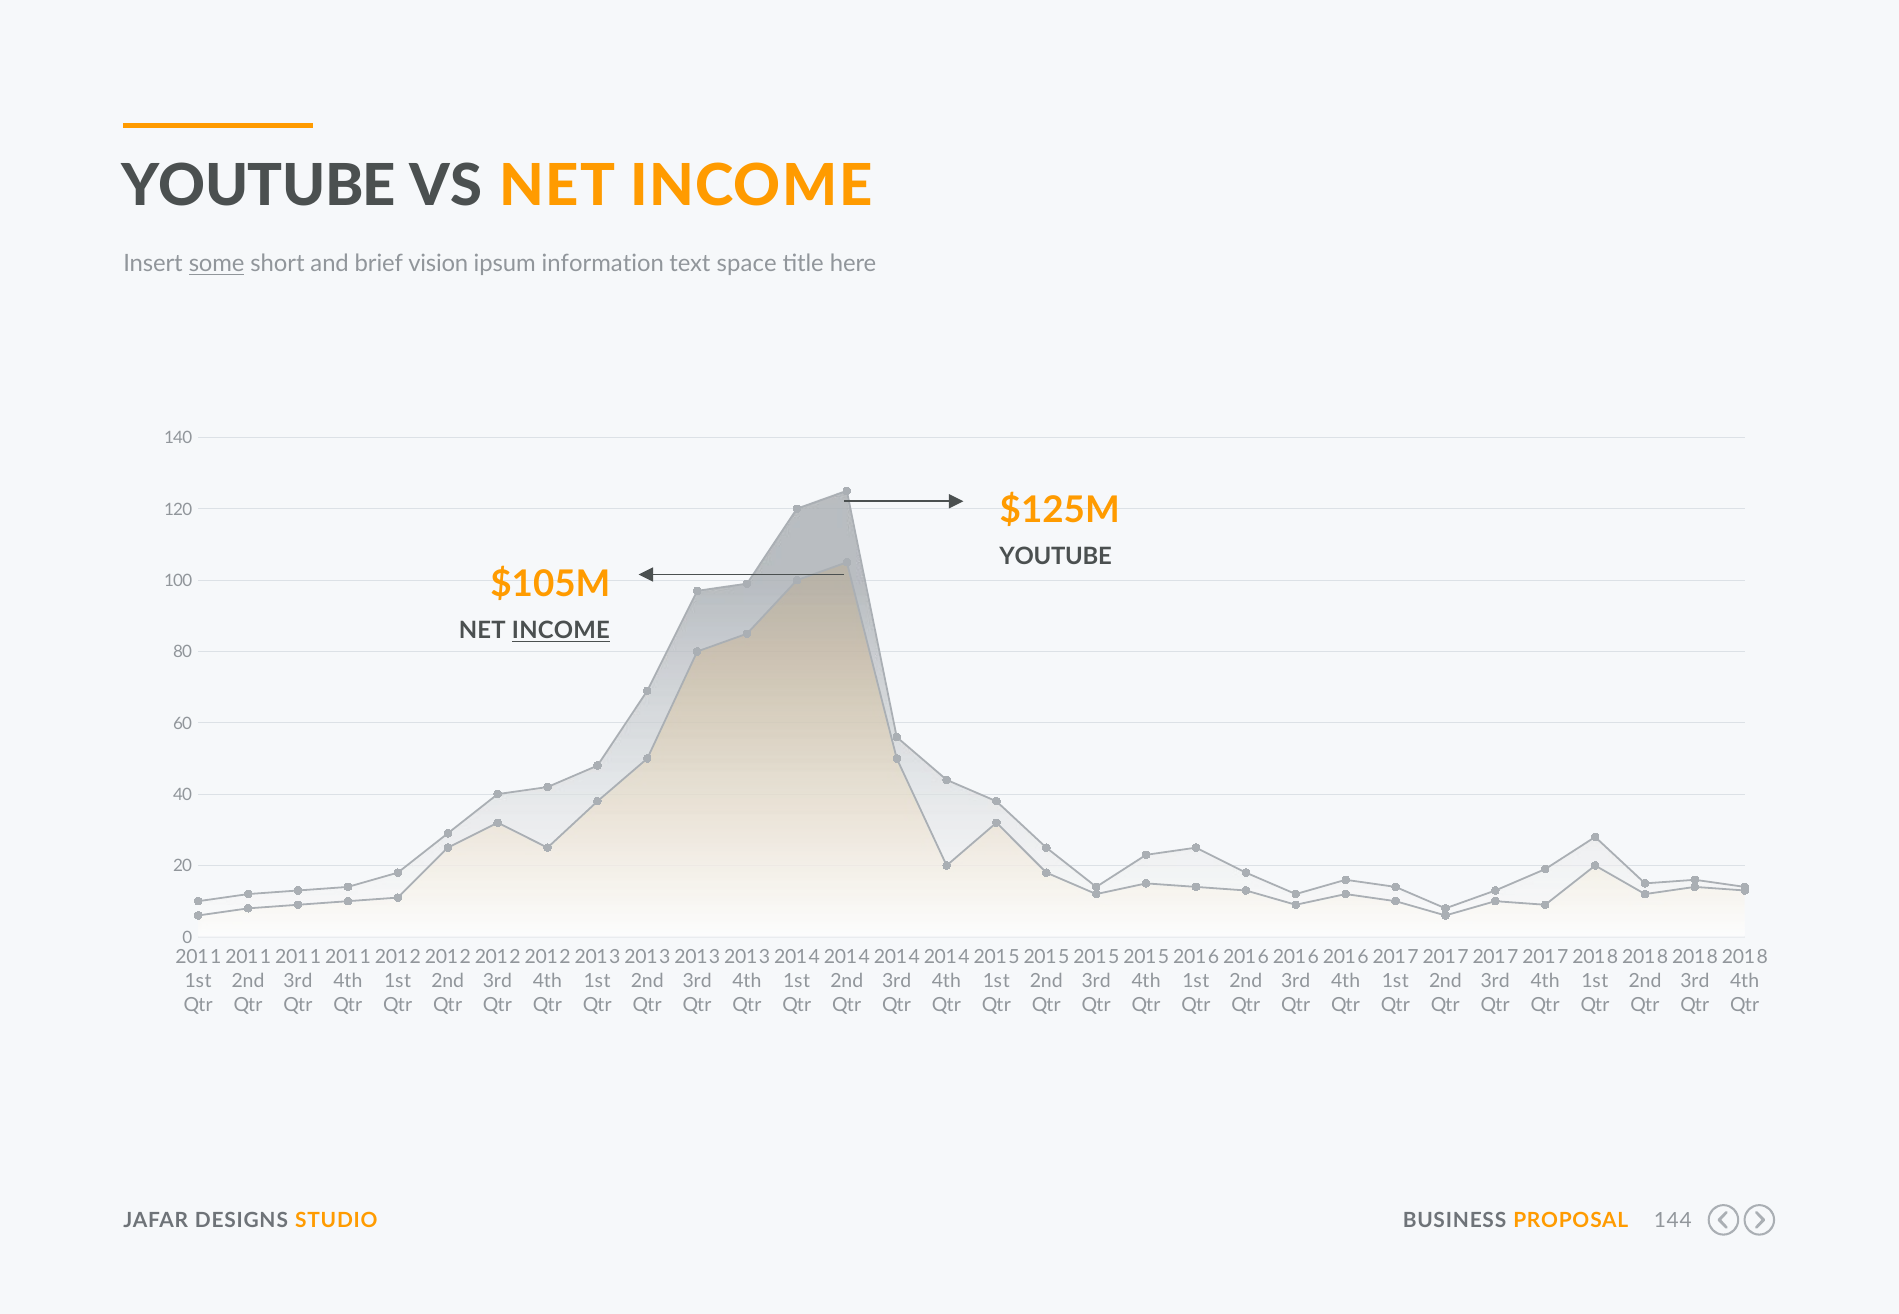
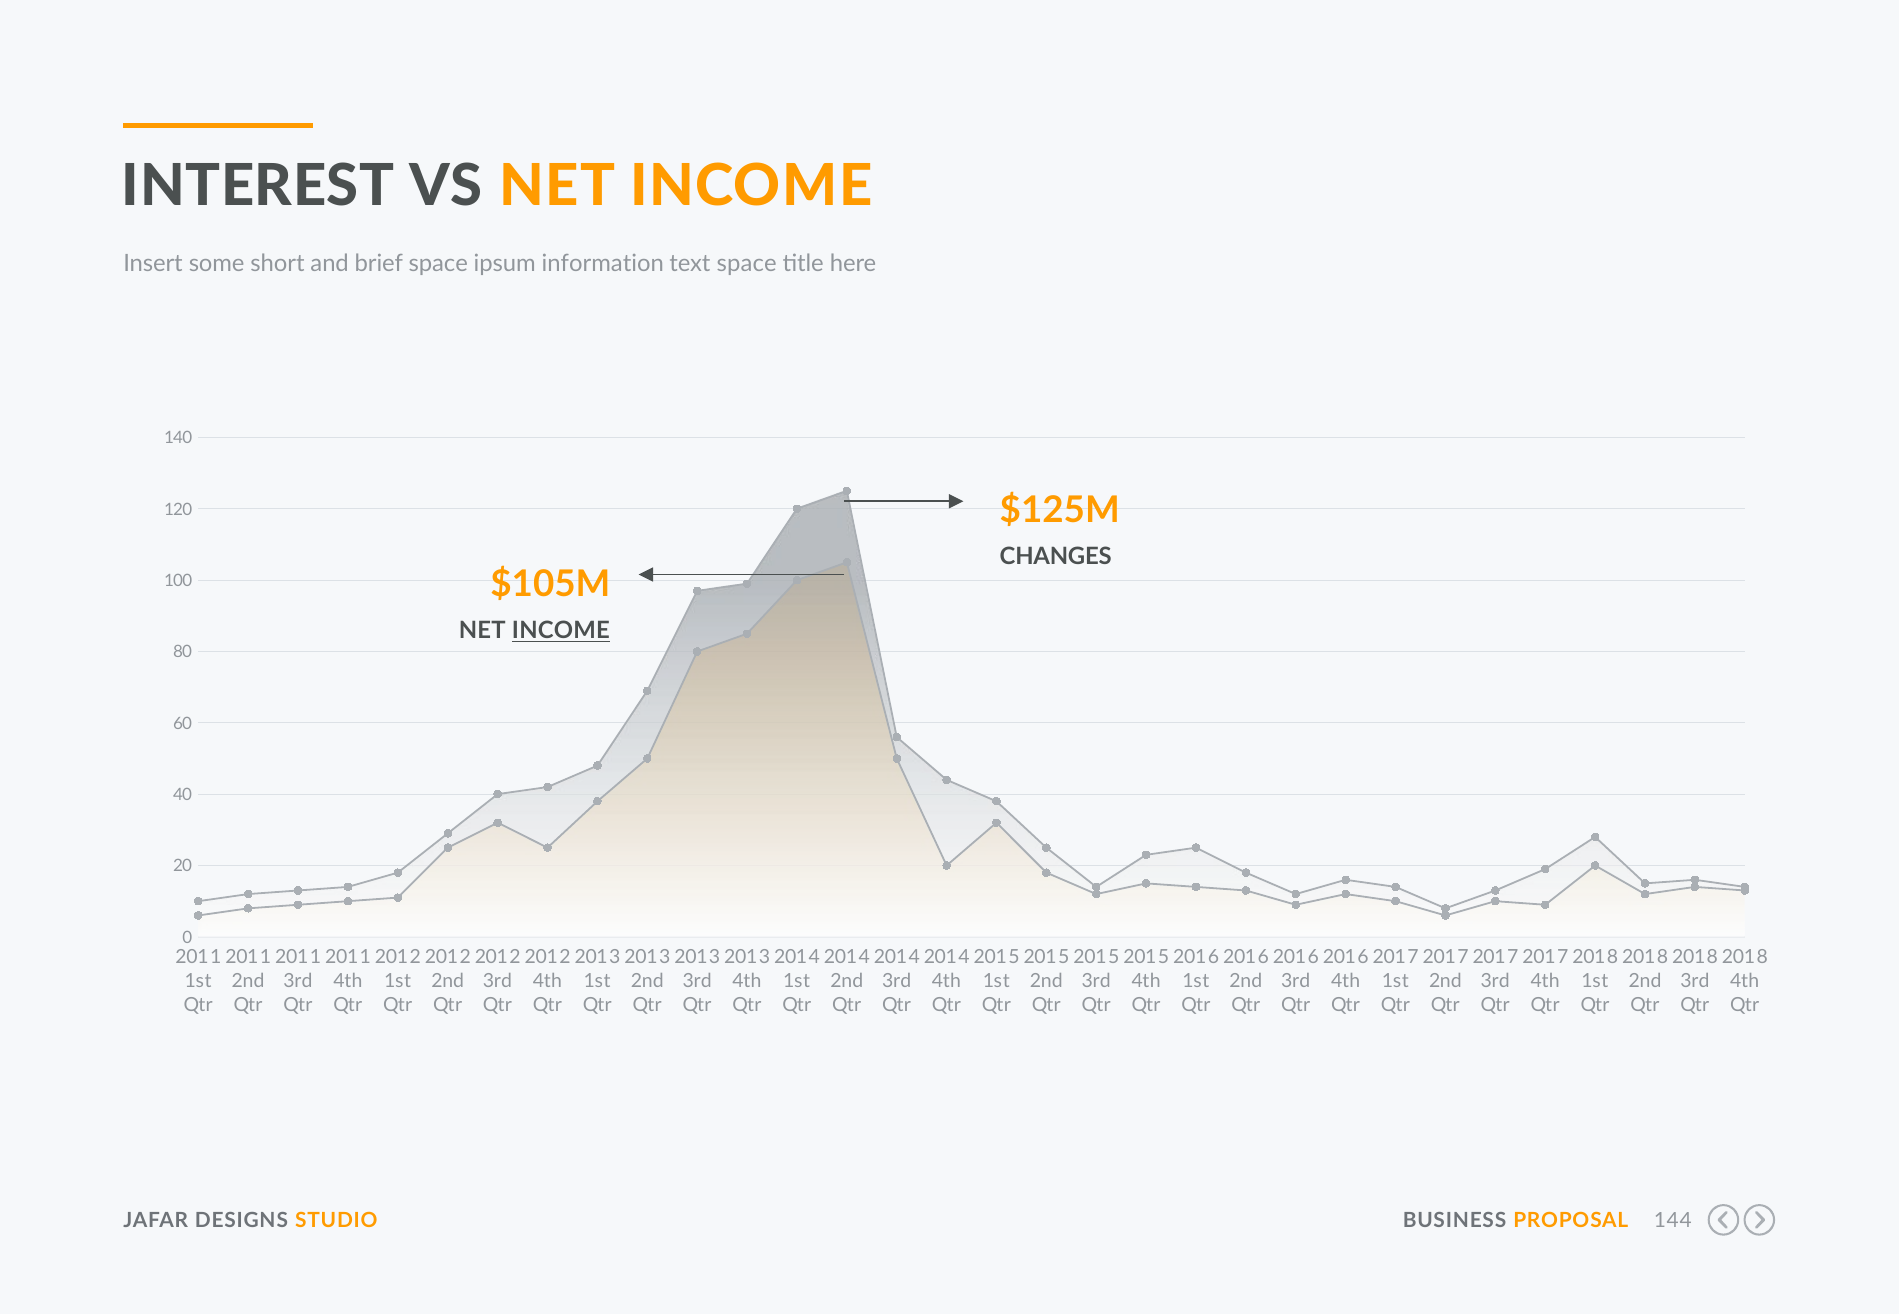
YOUTUBE: YOUTUBE -> INTEREST (258, 186)
some underline: present -> none (217, 264)
brief vision: vision -> space (438, 264)
YOUTUBE: YOUTUBE -> CHANGES (1056, 557)
